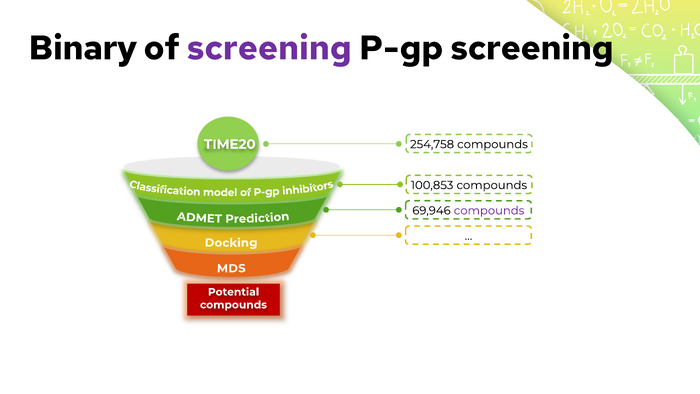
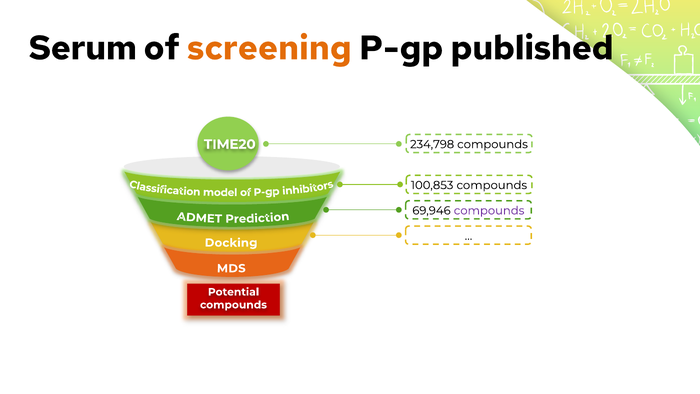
Binary: Binary -> Serum (83, 48)
screening colour: purple -> orange (269, 48)
P-gp screening: screening -> published (532, 48)
254,758: 254,758 -> 234,798 (432, 144)
